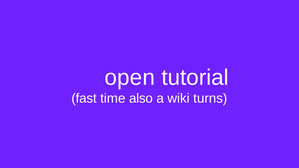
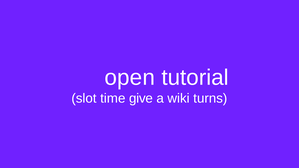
fast: fast -> slot (84, 98)
also: also -> give (141, 98)
